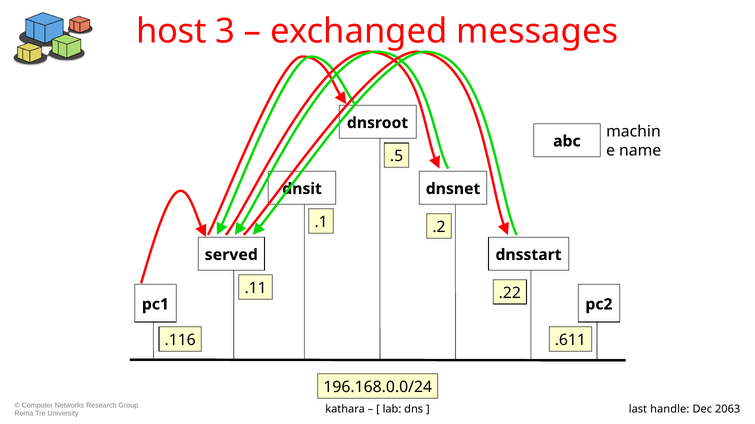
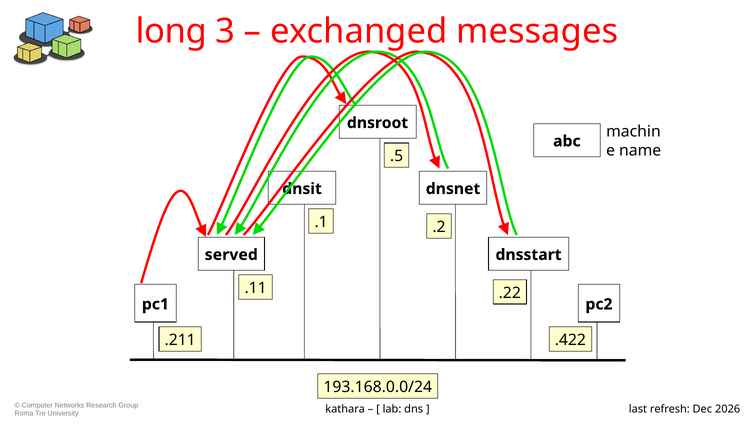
host: host -> long (171, 31)
.116: .116 -> .211 (180, 341)
.611: .611 -> .422 (570, 341)
196.168.0.0/24: 196.168.0.0/24 -> 193.168.0.0/24 (378, 388)
handle: handle -> refresh (670, 410)
2063: 2063 -> 2026 (728, 410)
